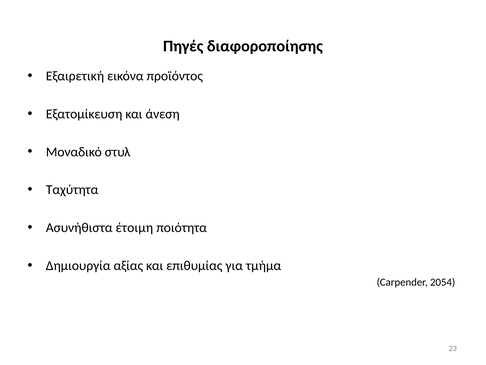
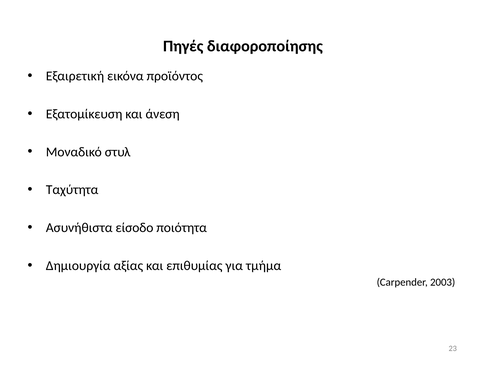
έτοιμη: έτοιμη -> είσοδο (134, 227)
2054: 2054 -> 2003 (443, 282)
